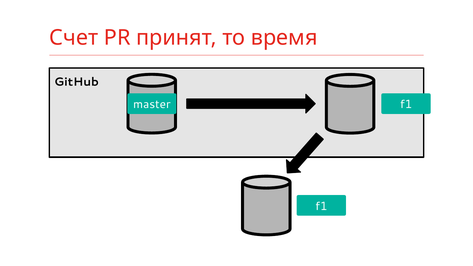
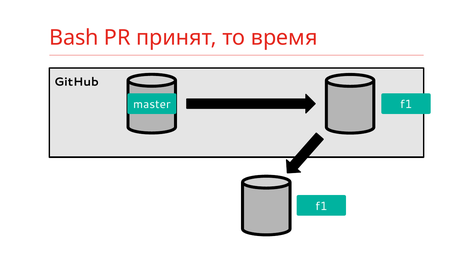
Счет: Счет -> Bash (74, 38)
